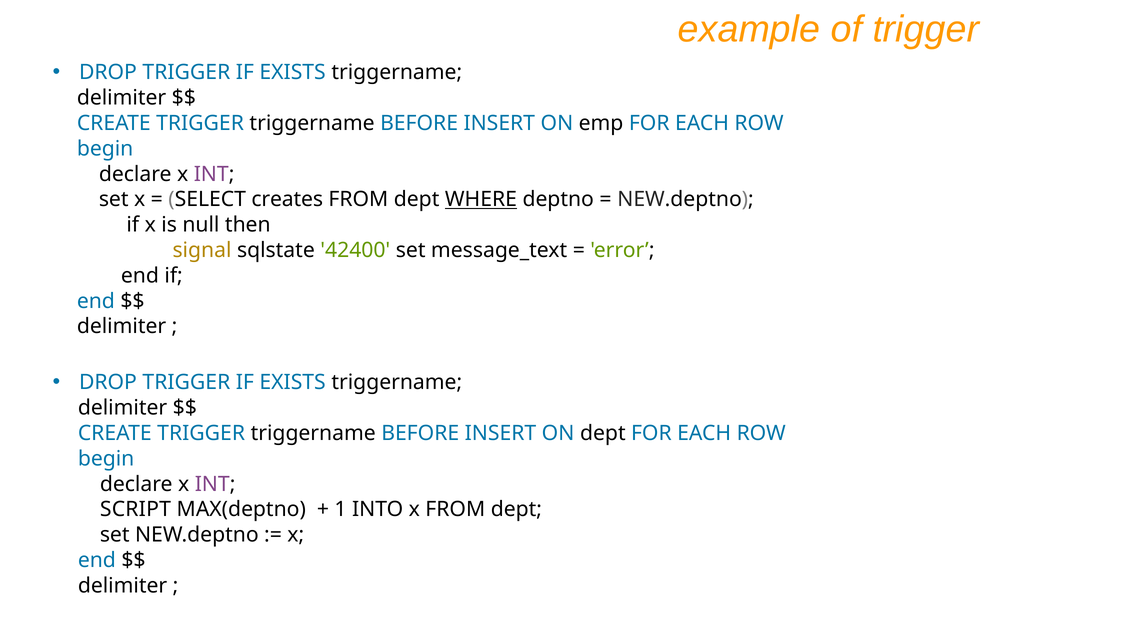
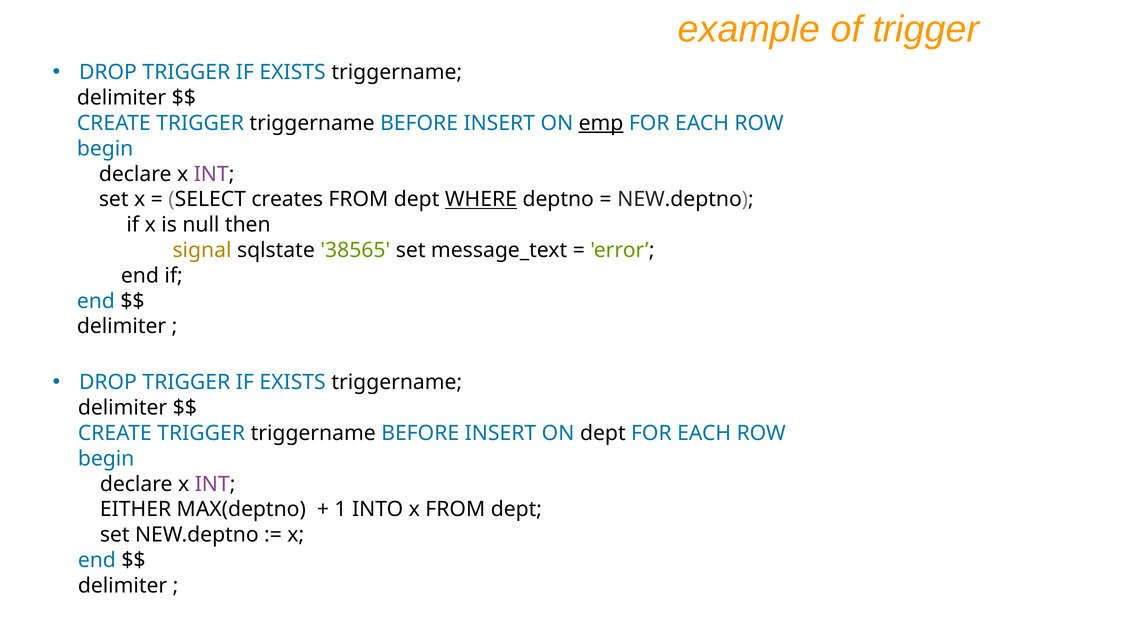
emp underline: none -> present (601, 123)
42400: 42400 -> 38565 (355, 250)
SCRIPT: SCRIPT -> EITHER (136, 510)
